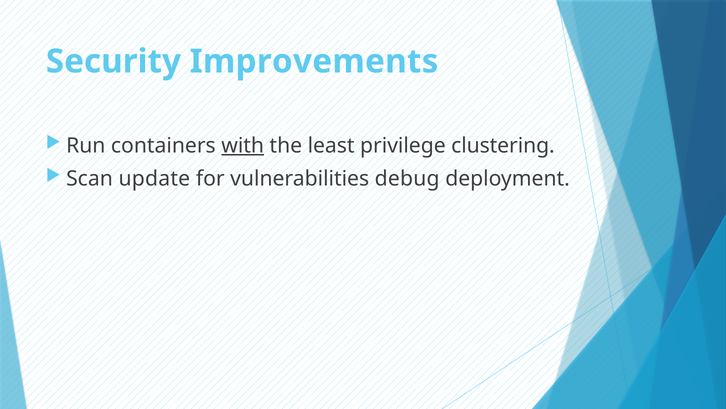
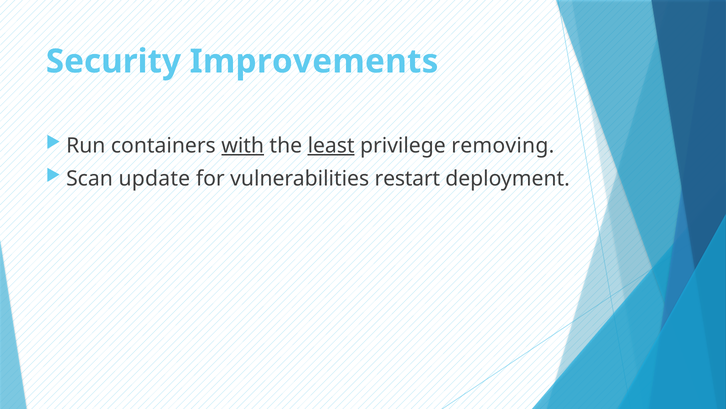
least underline: none -> present (331, 146)
clustering: clustering -> removing (503, 146)
debug: debug -> restart (407, 178)
